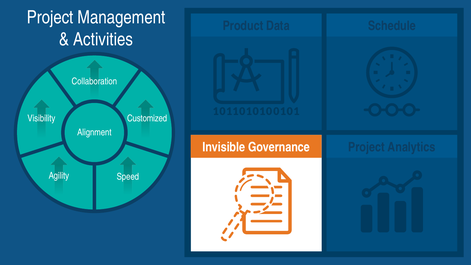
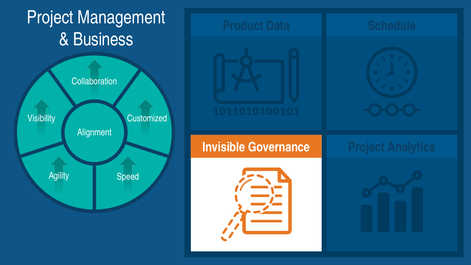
Activities: Activities -> Business (103, 39)
